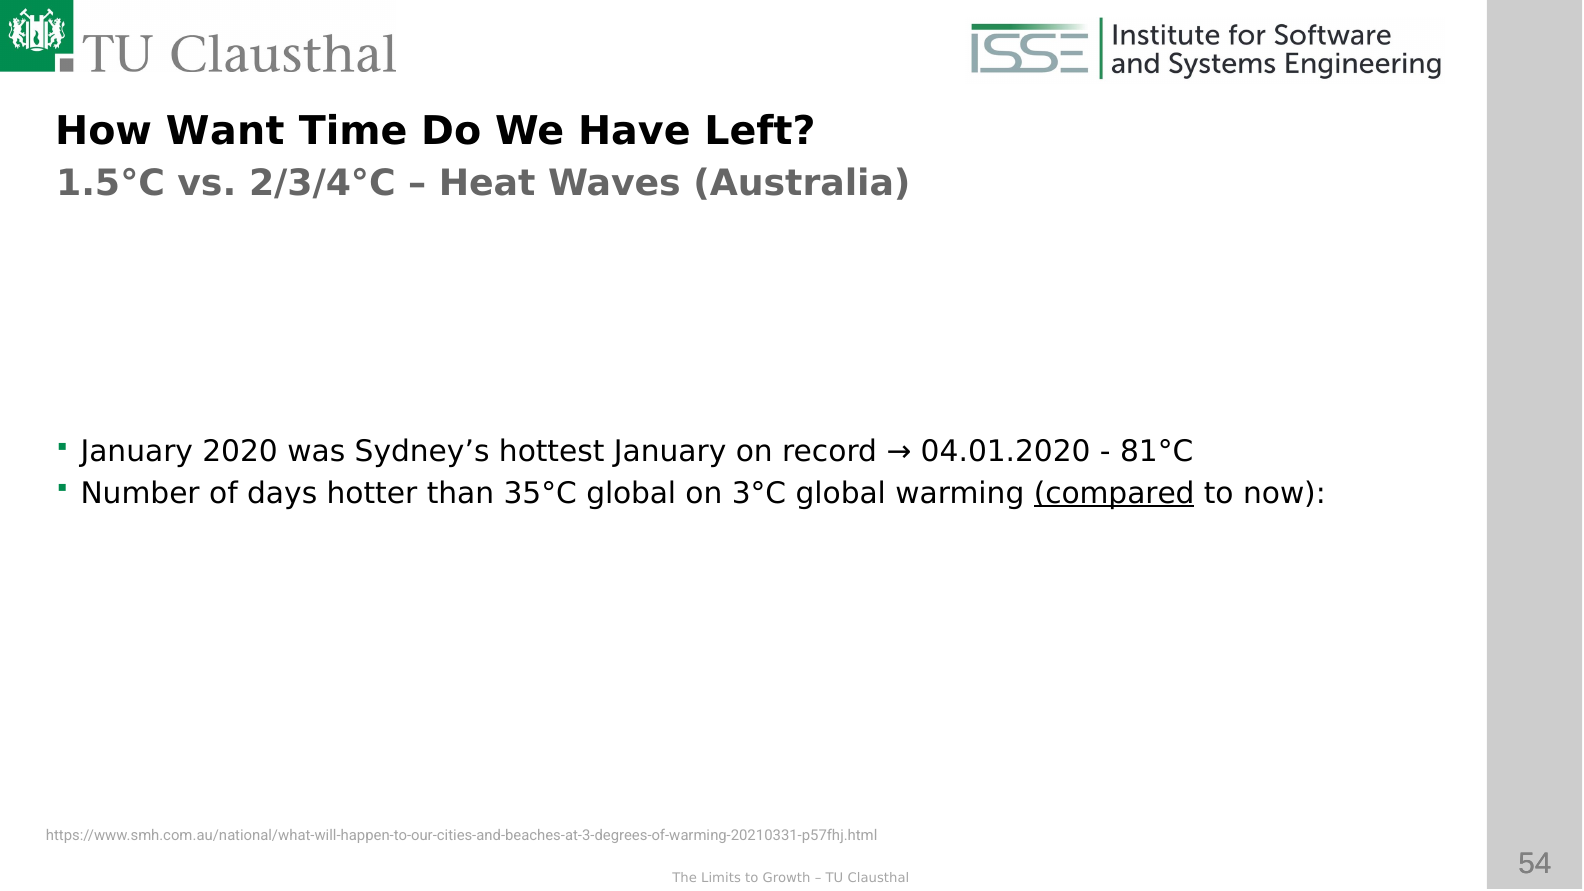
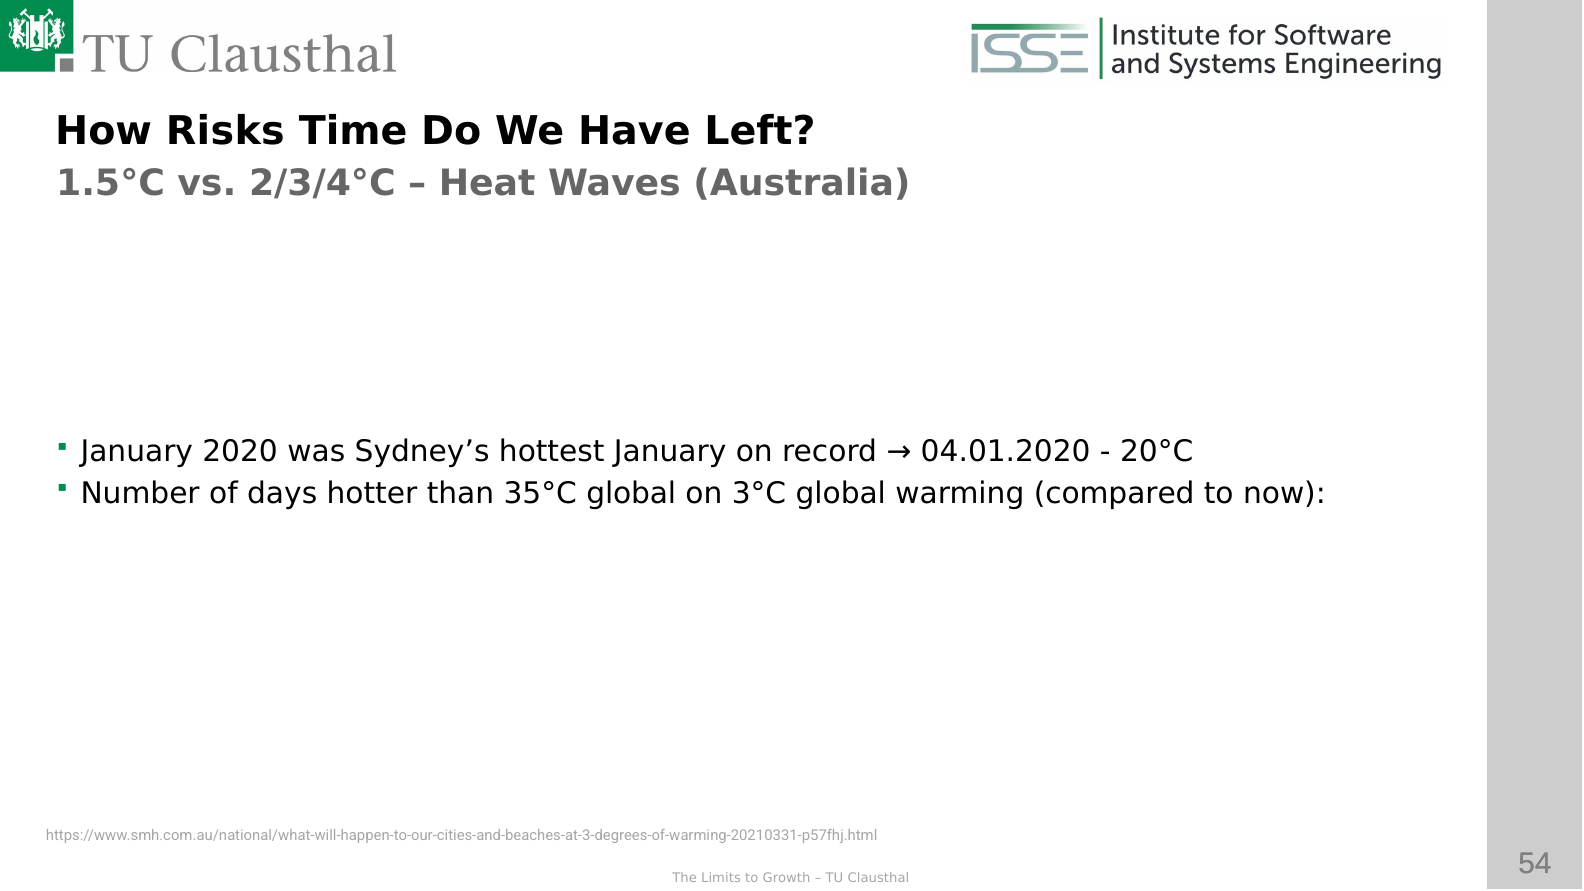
Want: Want -> Risks (225, 132)
81°C: 81°C -> 20°C (1157, 452)
compared underline: present -> none (1114, 493)
